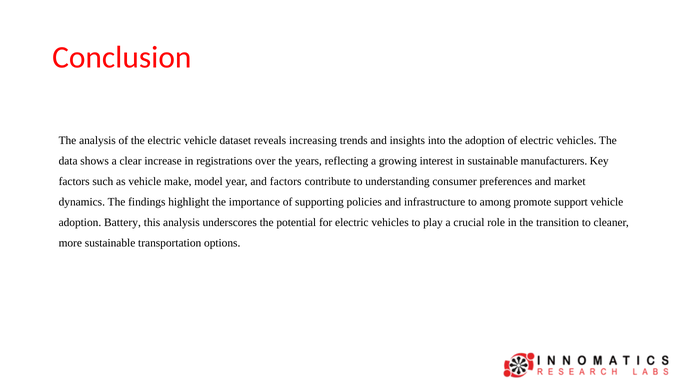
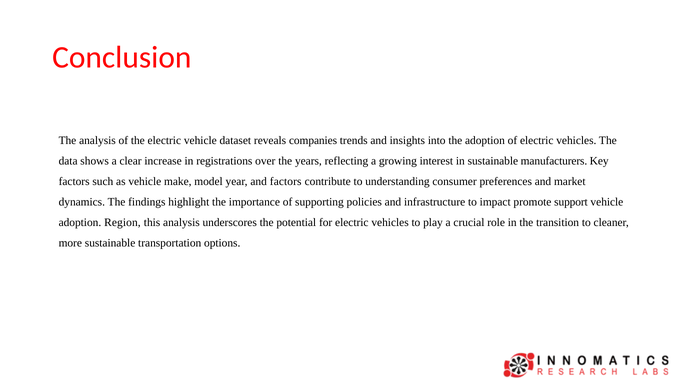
increasing: increasing -> companies (313, 140)
among: among -> impact (495, 202)
Battery: Battery -> Region (122, 222)
